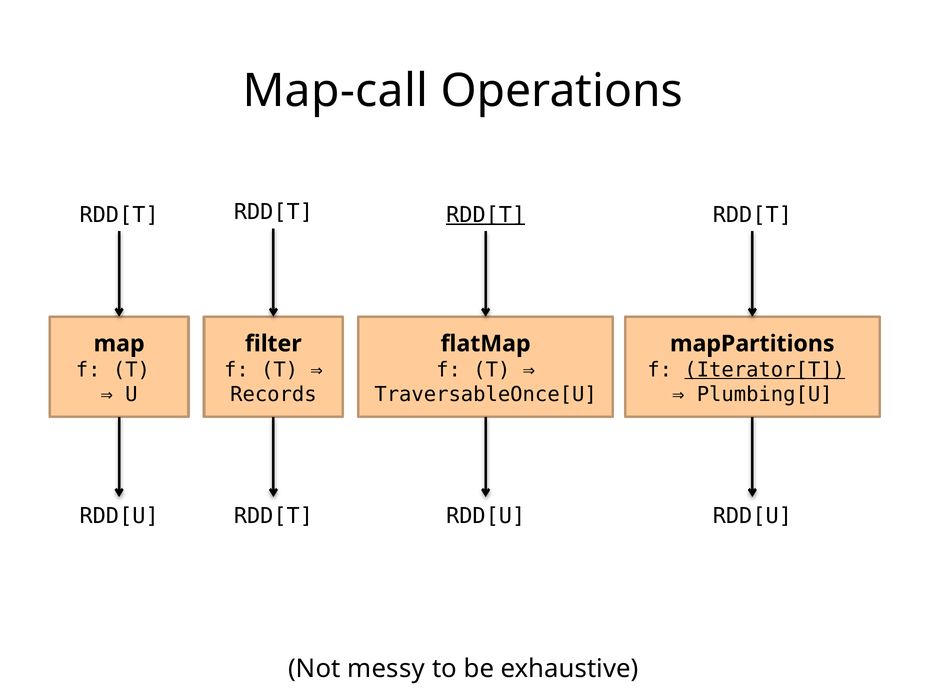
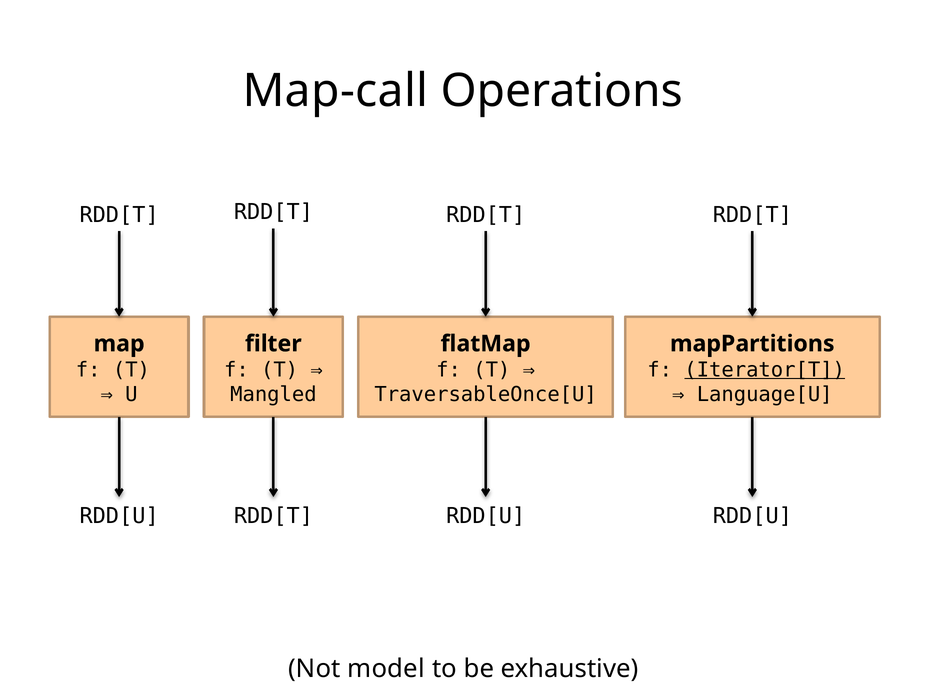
RDD[T underline: present -> none (486, 215)
Records: Records -> Mangled (273, 394)
Plumbing[U: Plumbing[U -> Language[U (765, 394)
messy: messy -> model (386, 668)
